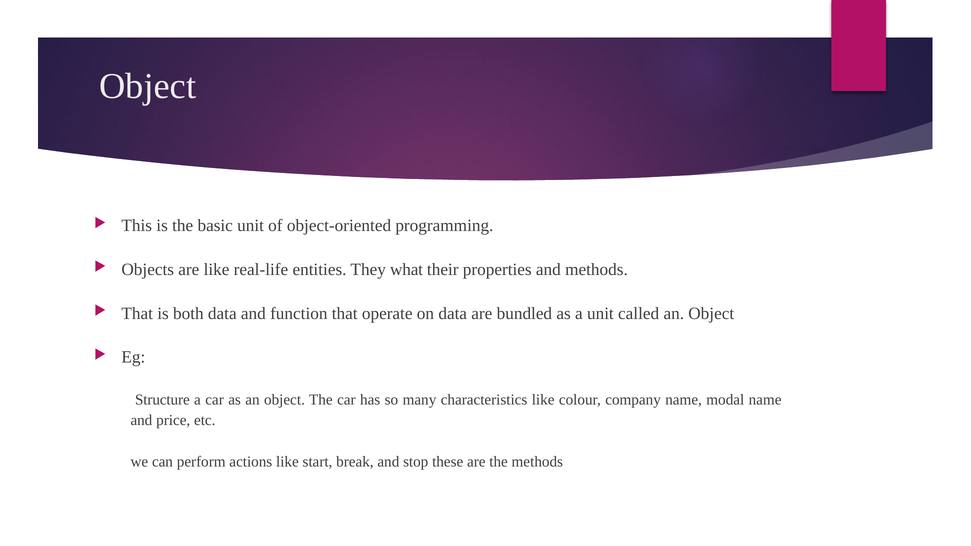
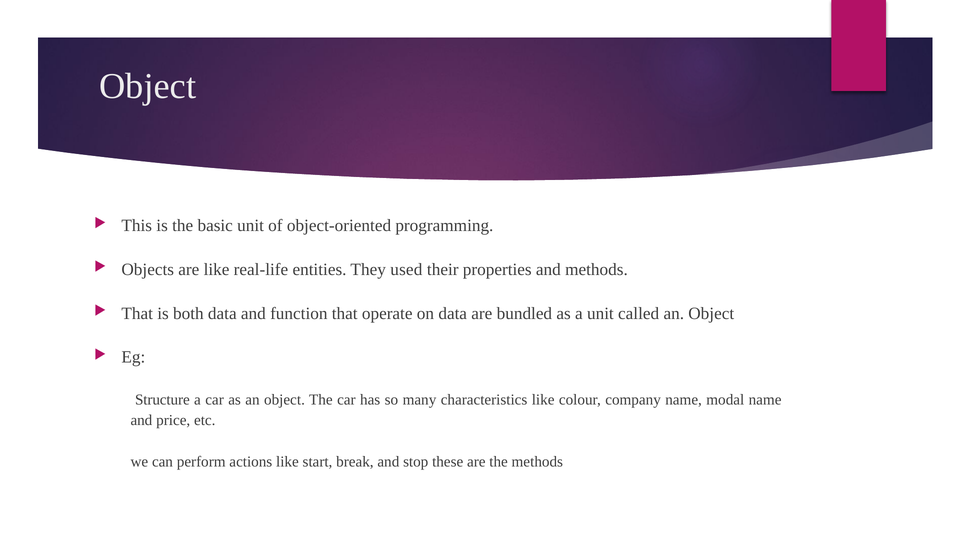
what: what -> used (406, 270)
